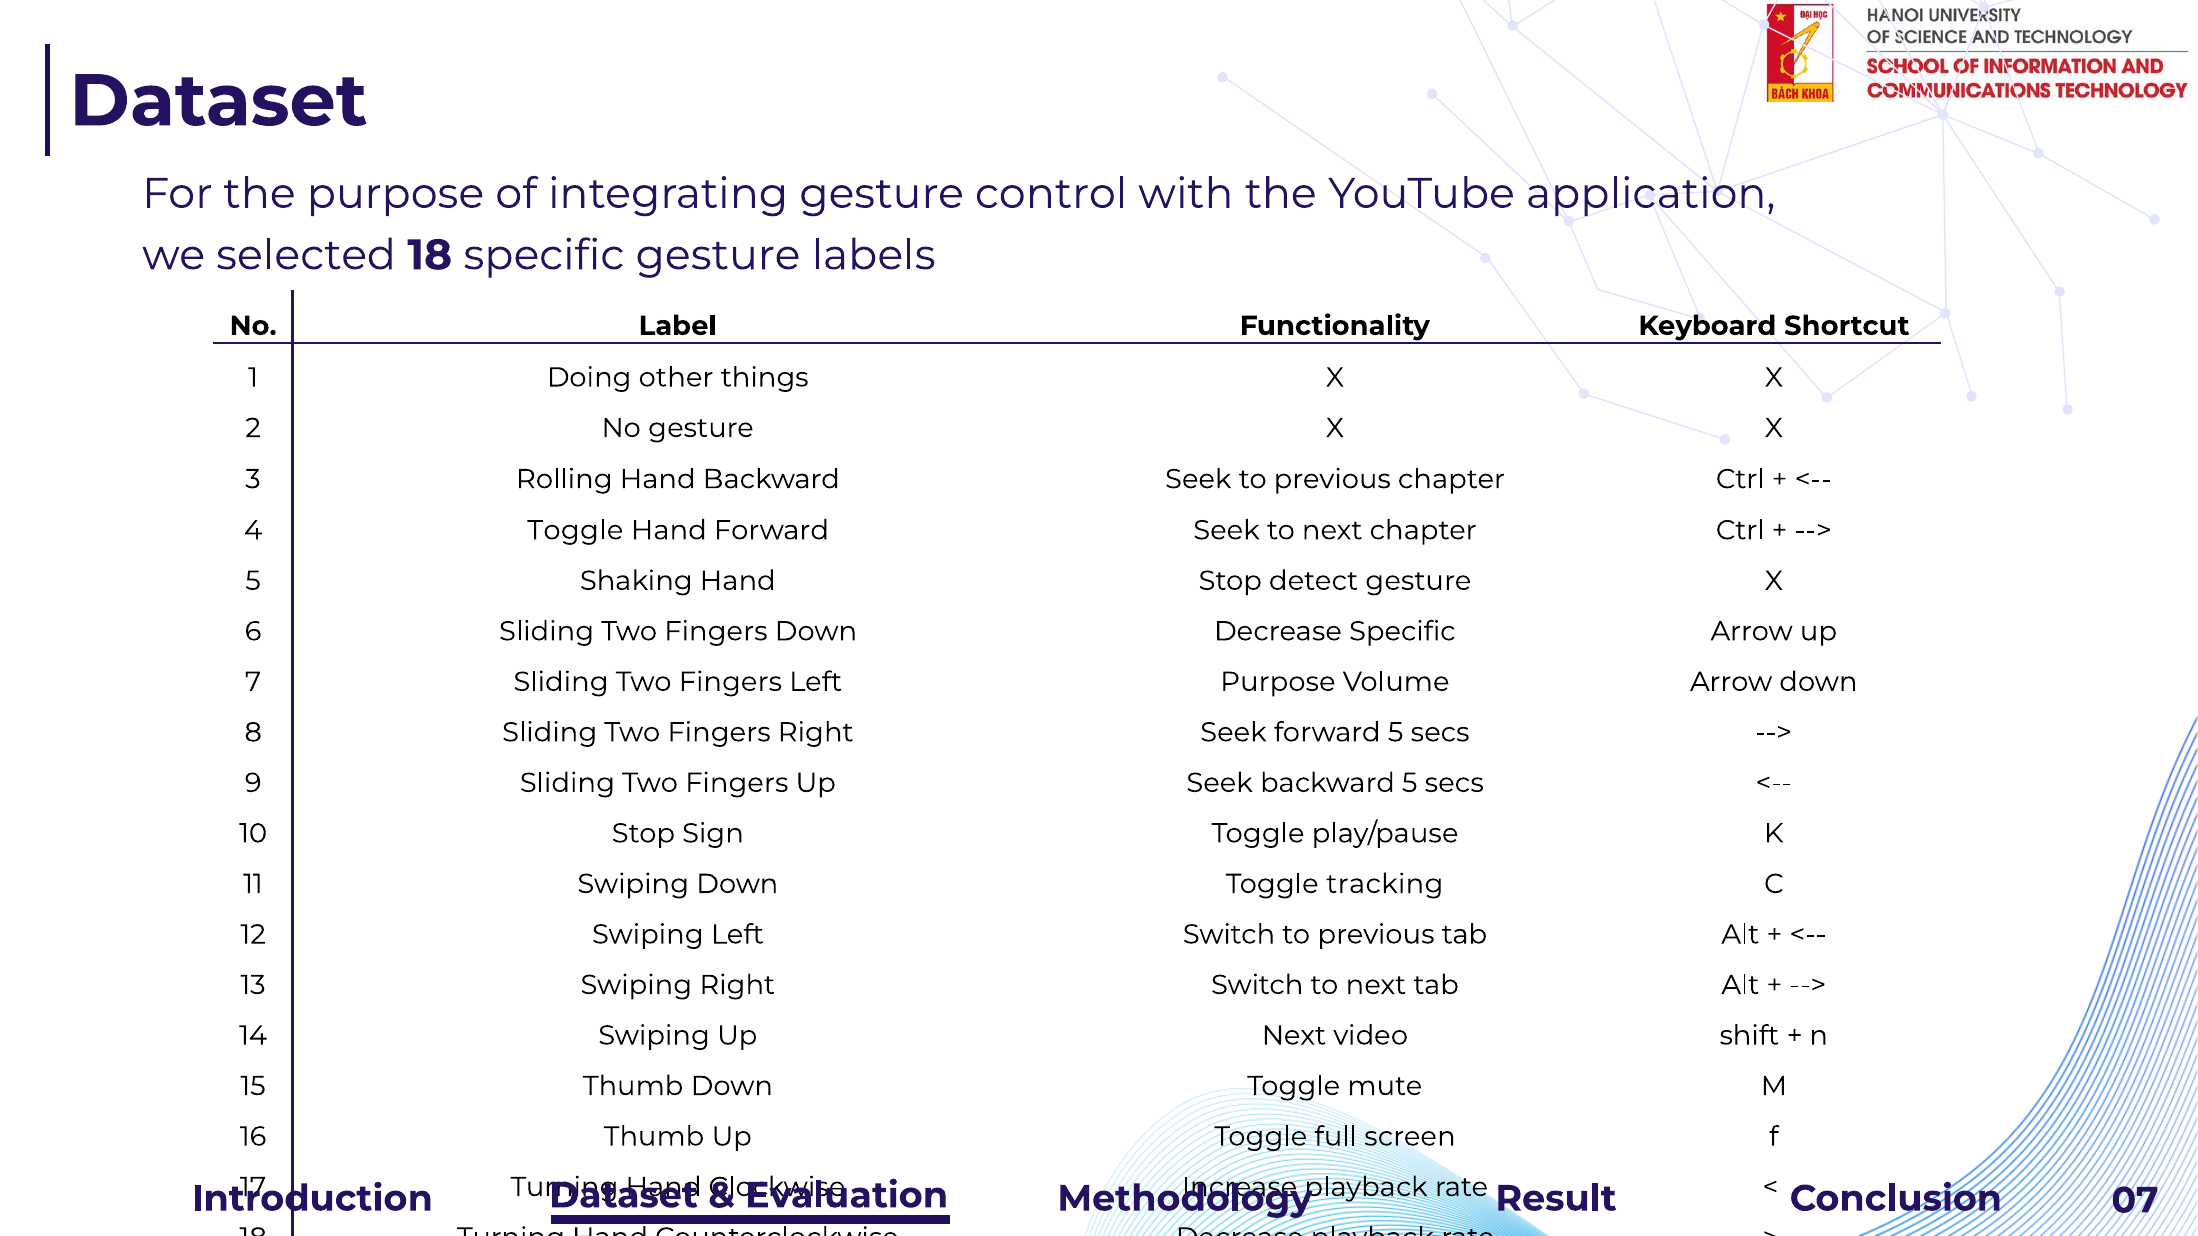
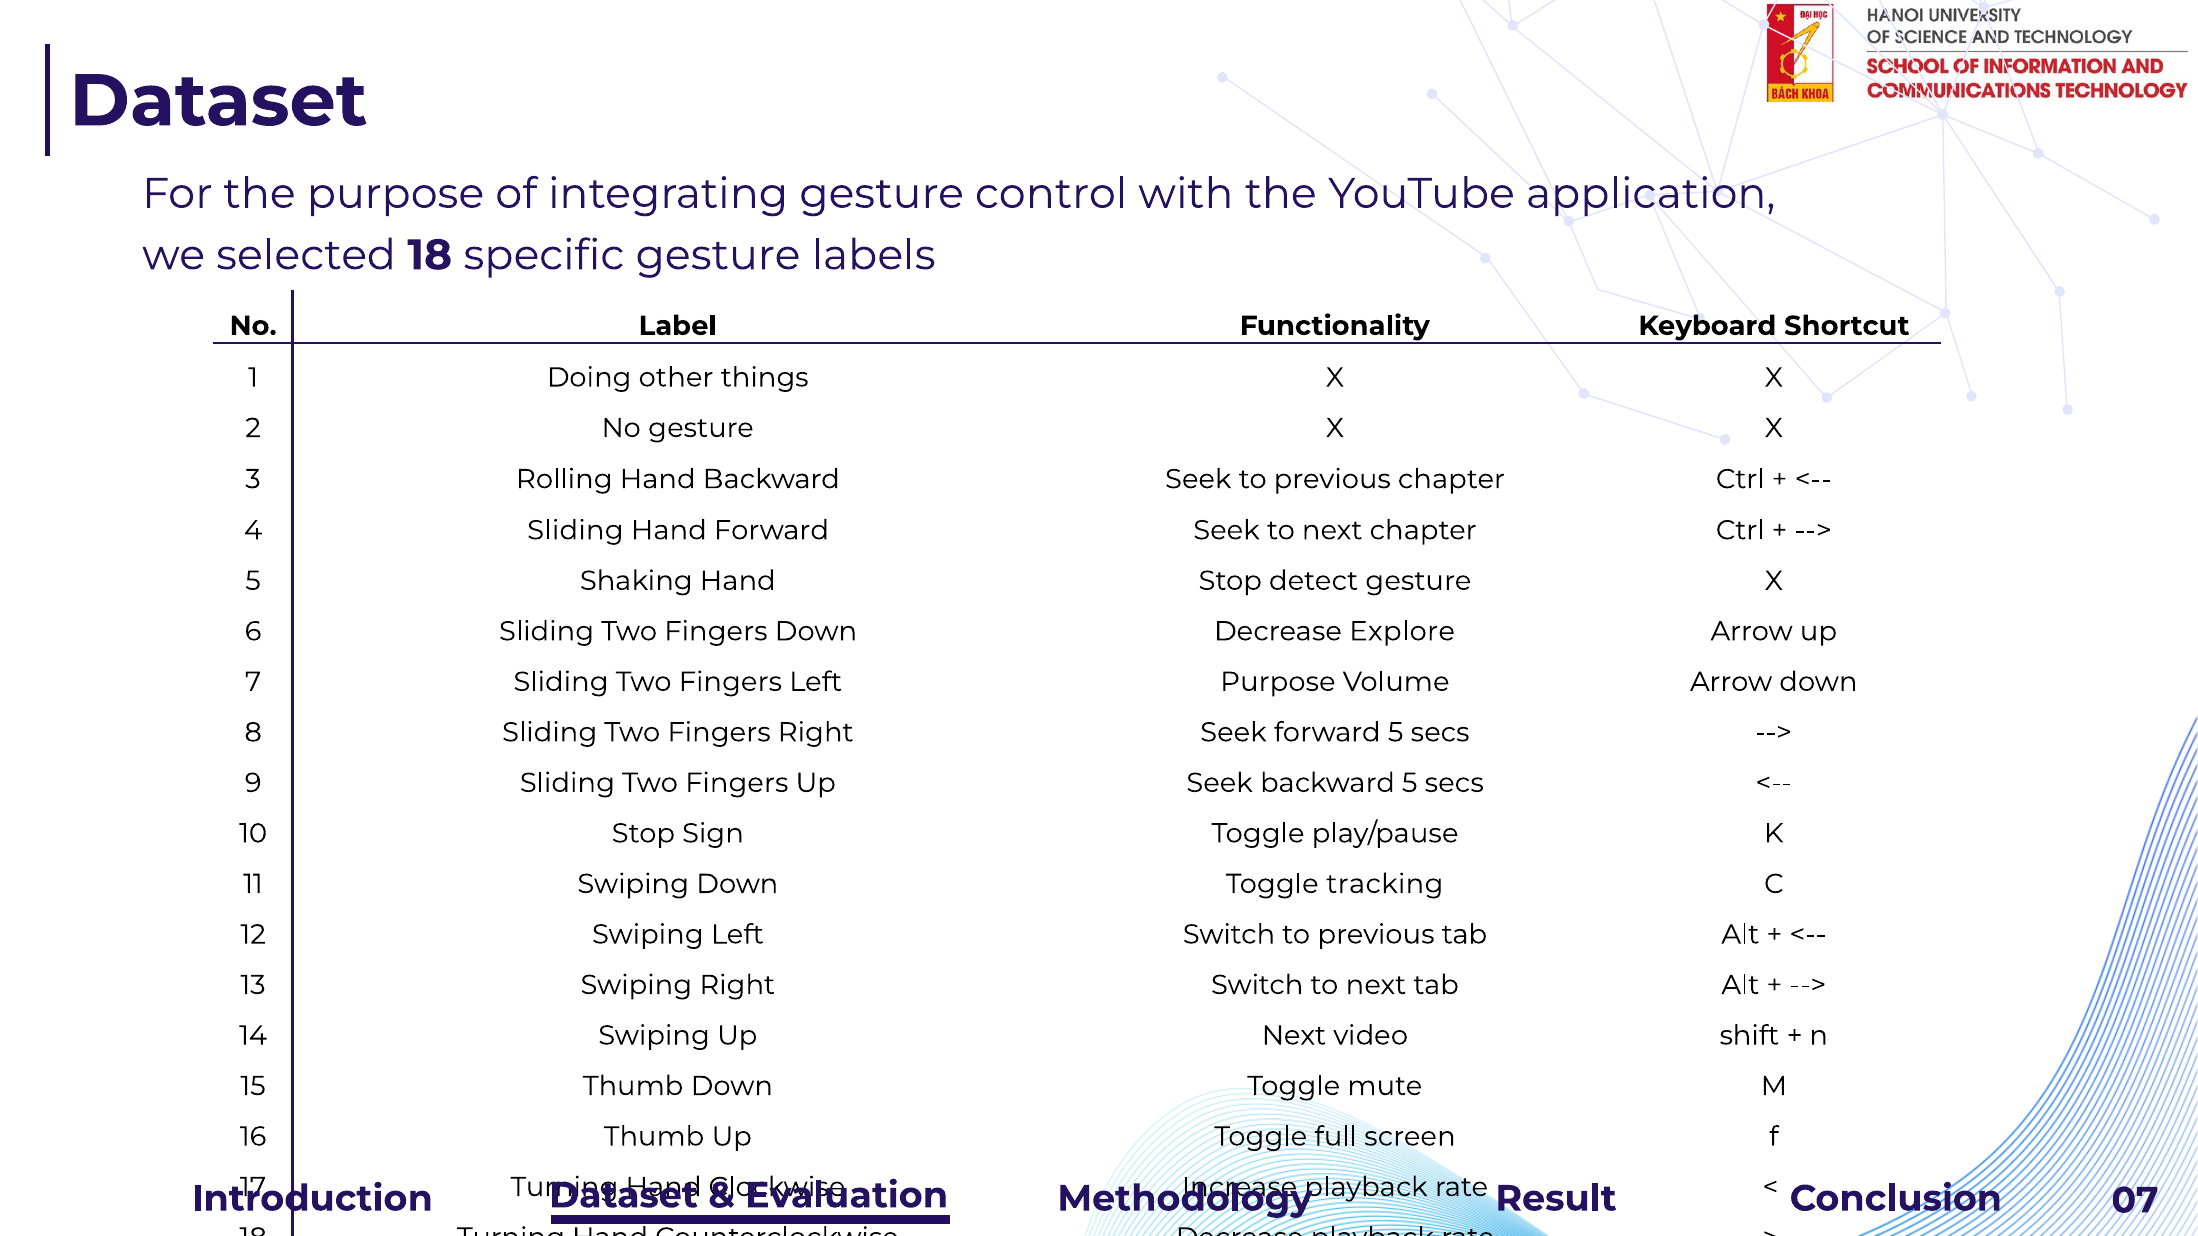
4 Toggle: Toggle -> Sliding (575, 530)
Decrease Specific: Specific -> Explore (1402, 632)
